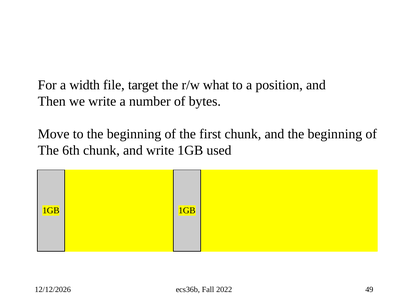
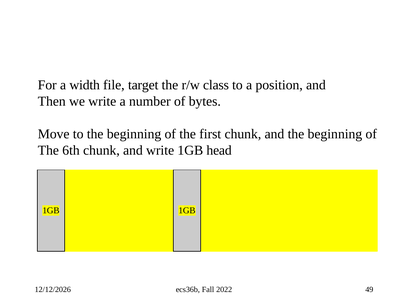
what: what -> class (216, 85)
used: used -> head (219, 150)
